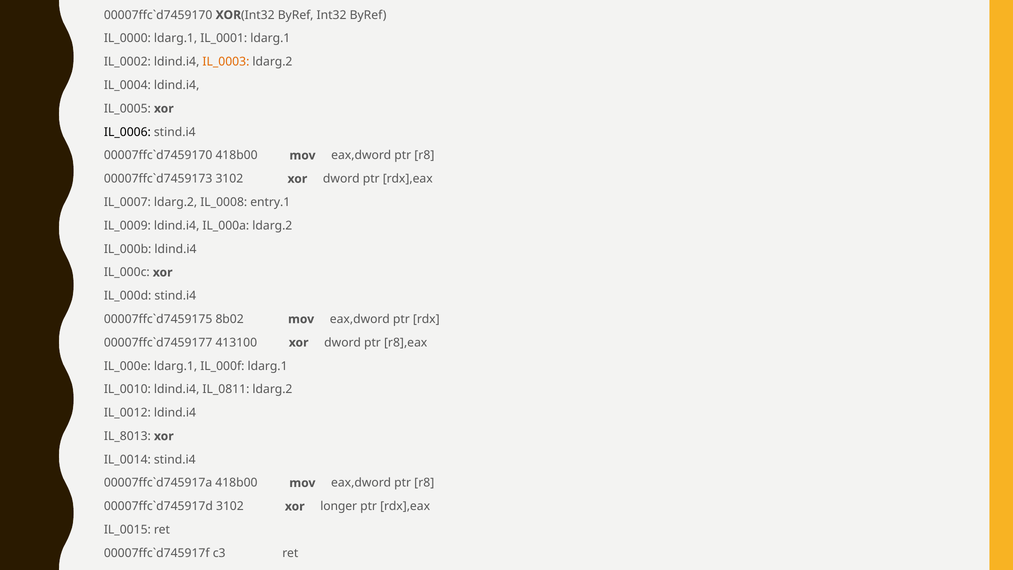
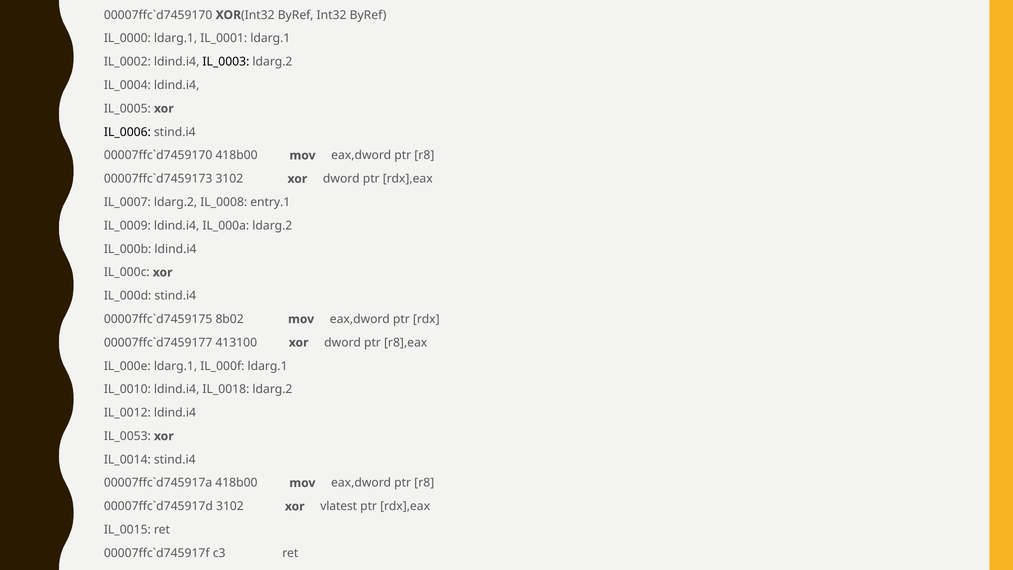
IL_0003 colour: orange -> black (226, 62)
IL_0811: IL_0811 -> IL_0018 (226, 389)
IL_8013: IL_8013 -> IL_0053 (127, 436)
longer: longer -> vlatest (339, 506)
